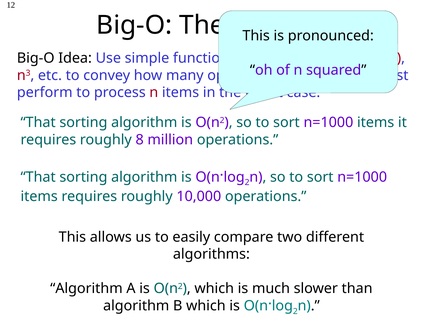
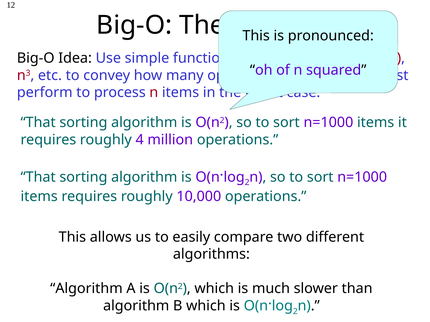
8: 8 -> 4 (140, 140)
